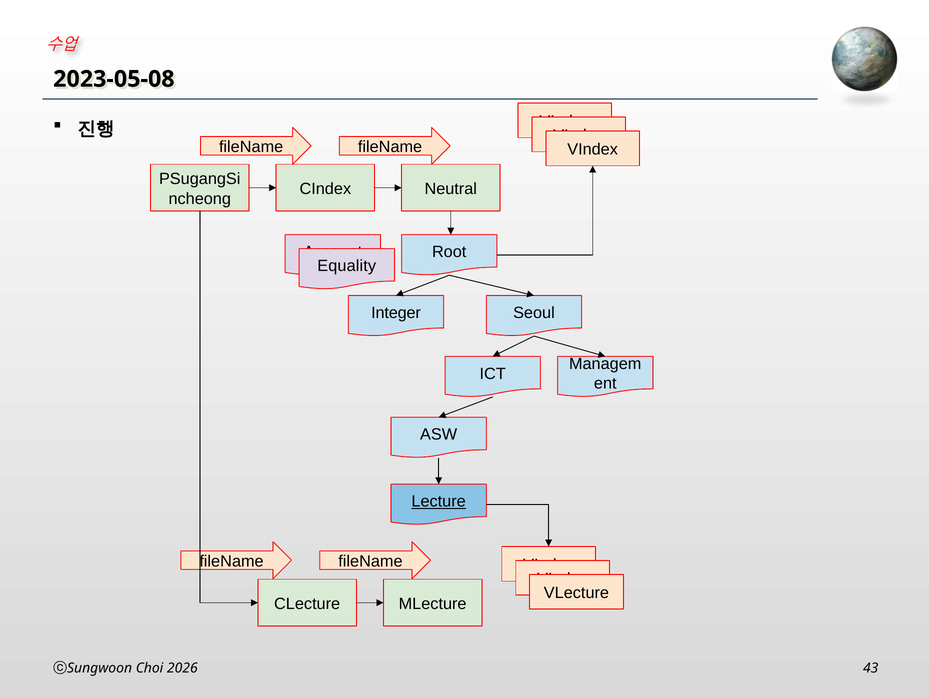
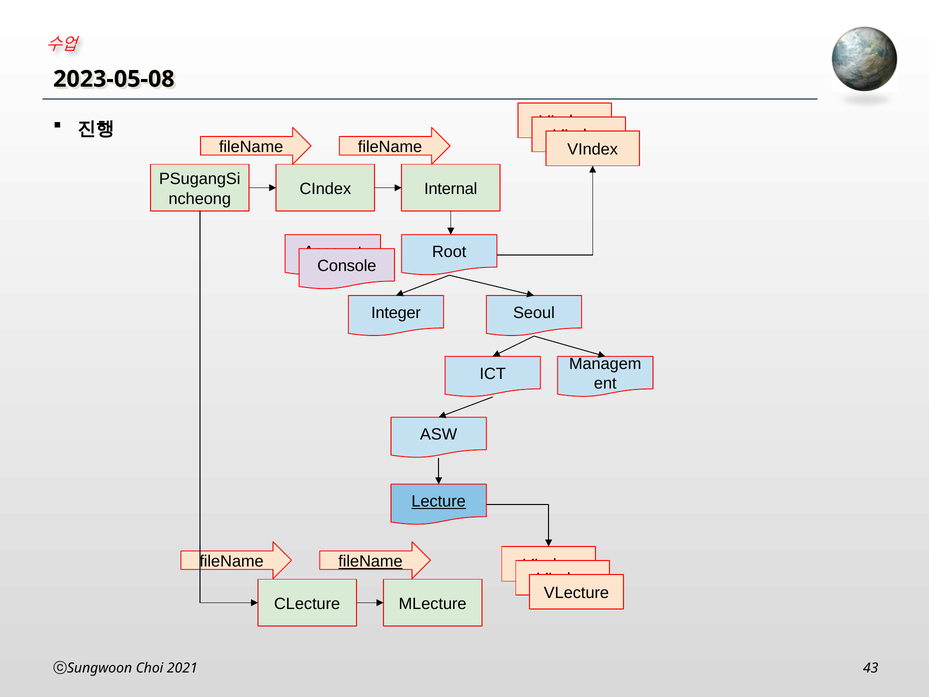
Neutral: Neutral -> Internal (451, 189)
Equality: Equality -> Console (347, 266)
fileName underline: none -> present (370, 561)
2026: 2026 -> 2021 (182, 668)
